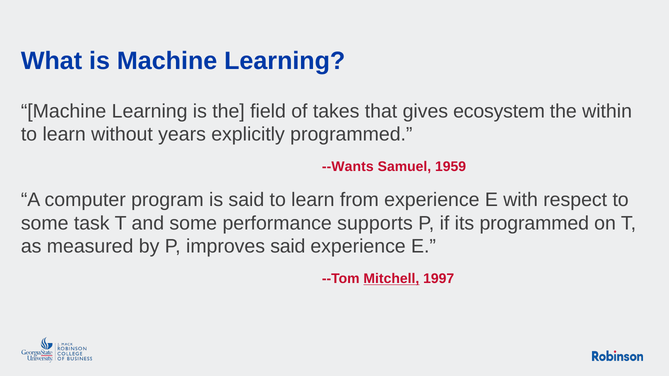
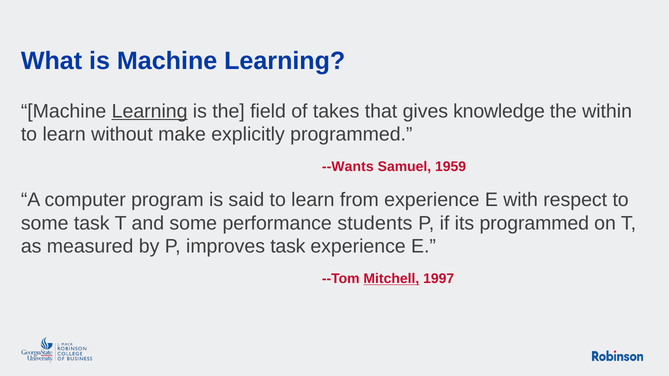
Learning underline: none -> present (150, 111)
ecosystem: ecosystem -> knowledge (499, 111)
years: years -> make (182, 135)
supports: supports -> students (375, 223)
improves said: said -> task (288, 247)
